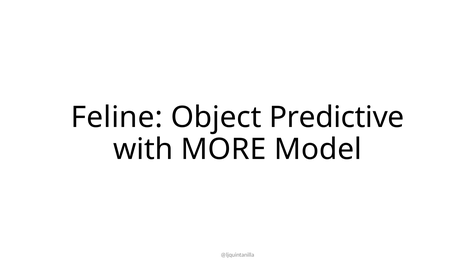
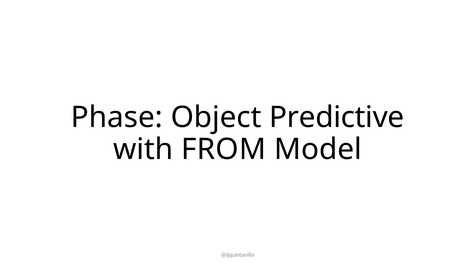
Feline: Feline -> Phase (117, 117)
MORE: MORE -> FROM (224, 149)
